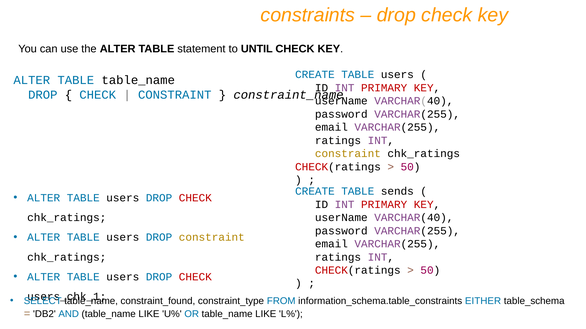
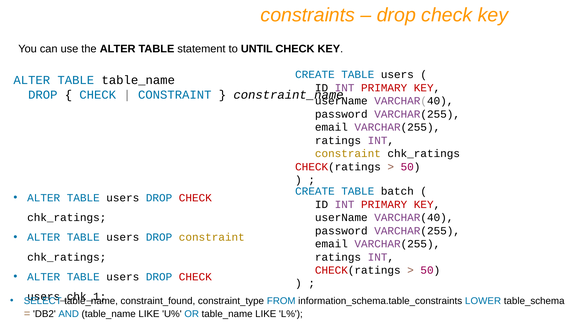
sends: sends -> batch (397, 192)
EITHER: EITHER -> LOWER (483, 302)
